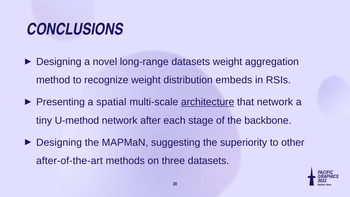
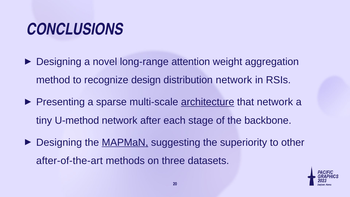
long-range datasets: datasets -> attention (191, 62)
recognize weight: weight -> design (146, 80)
distribution embeds: embeds -> network (234, 80)
spatial: spatial -> sparse (111, 102)
MAPMaN underline: none -> present (125, 142)
